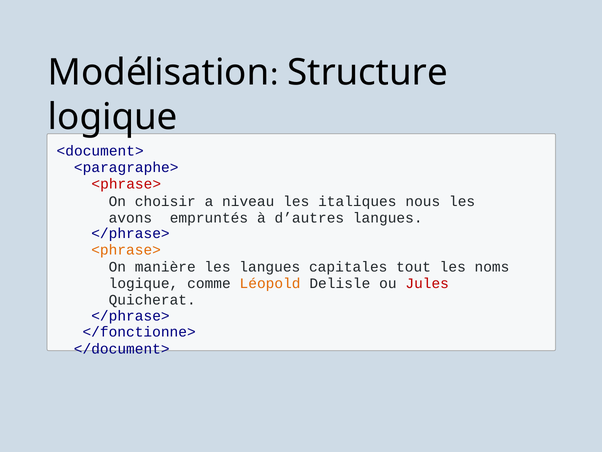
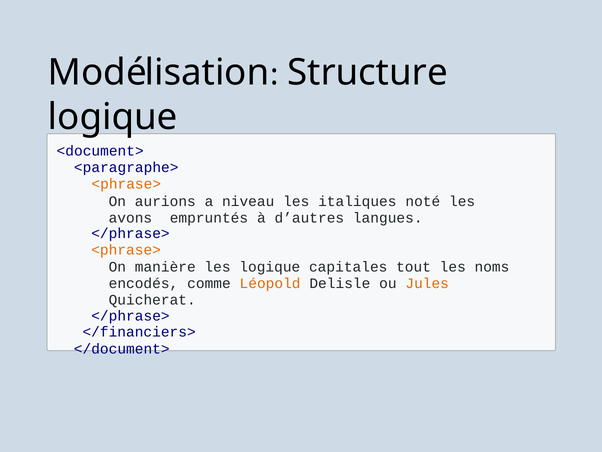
<phrase> colour: red -> orange (126, 184)
choisir: choisir -> aurions (165, 201)
nous: nous -> noté (423, 201)
les langues: langues -> logique (270, 267)
logique: logique -> encodés (143, 283)
Jules colour: red -> orange (427, 283)
</fonctionne>: </fonctionne> -> </financiers> (139, 332)
